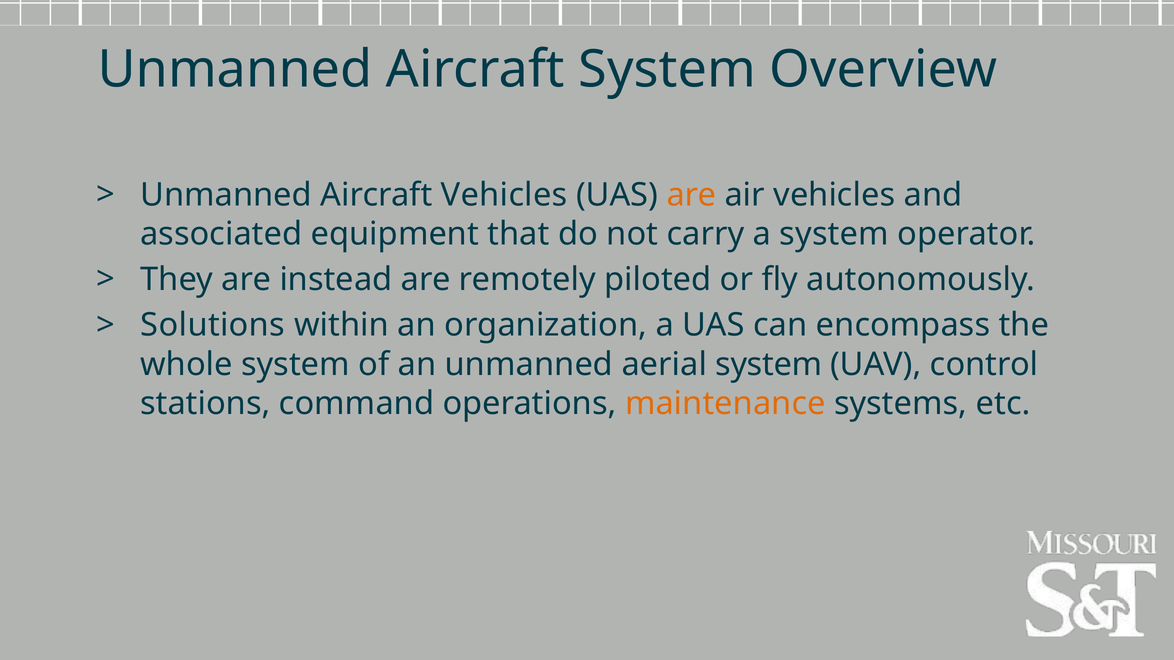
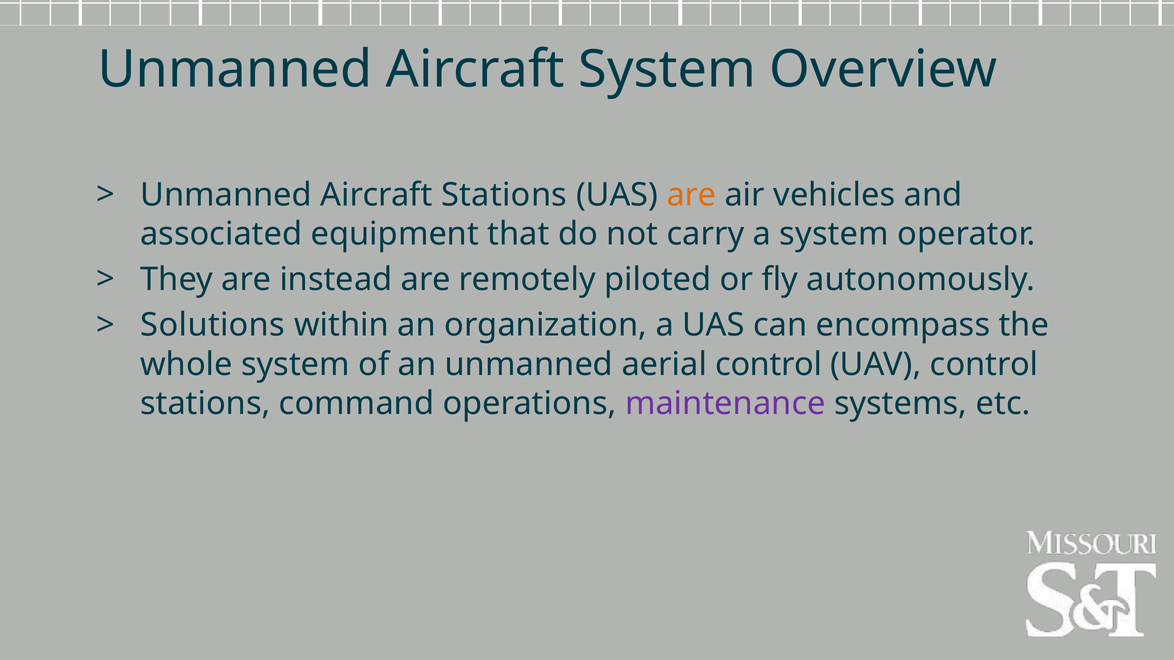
Aircraft Vehicles: Vehicles -> Stations (504, 195)
aerial system: system -> control (769, 364)
maintenance colour: orange -> purple (725, 404)
